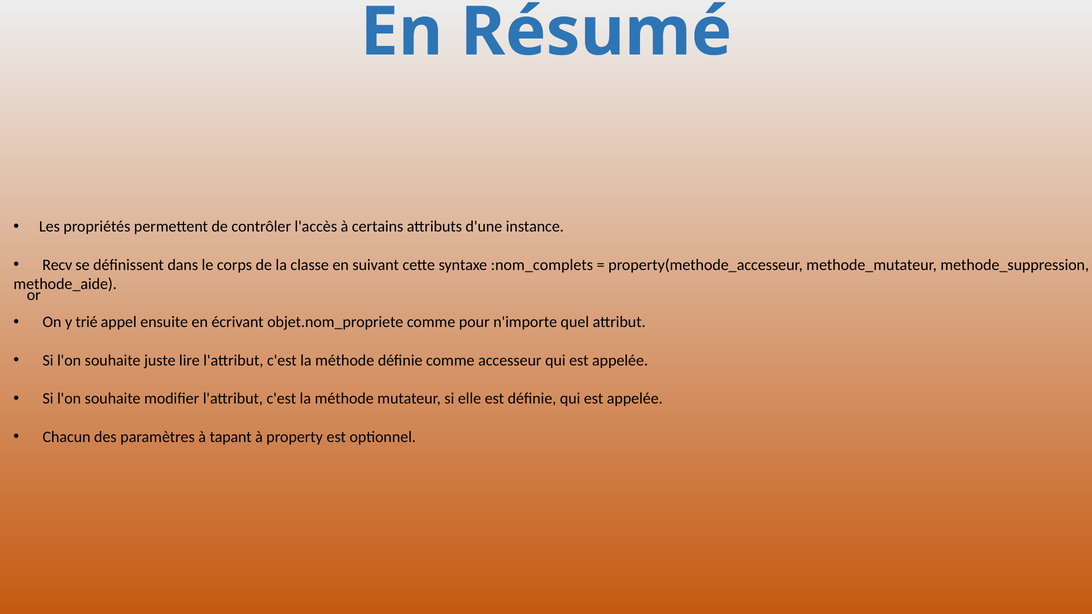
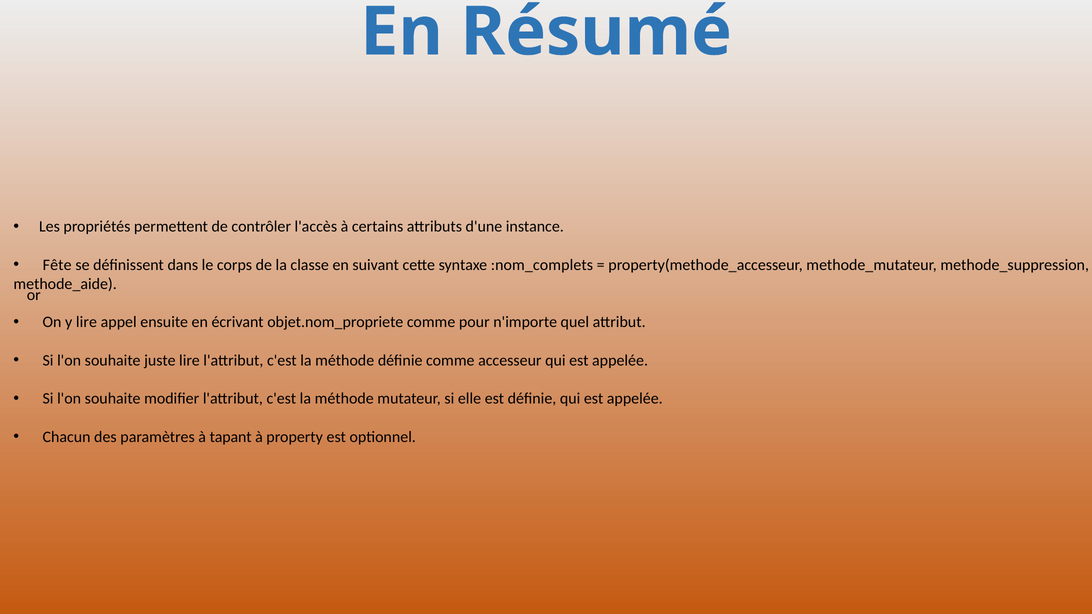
Recv: Recv -> Fête (57, 265)
y trié: trié -> lire (86, 322)
